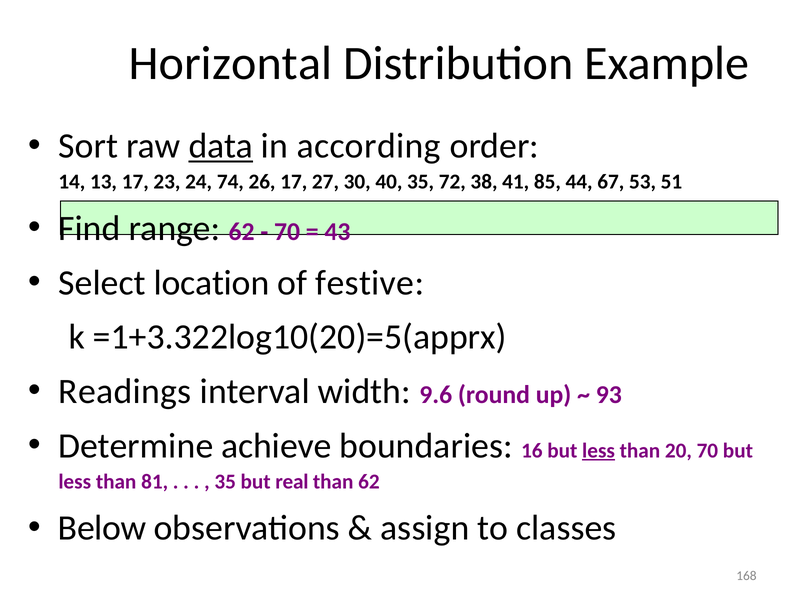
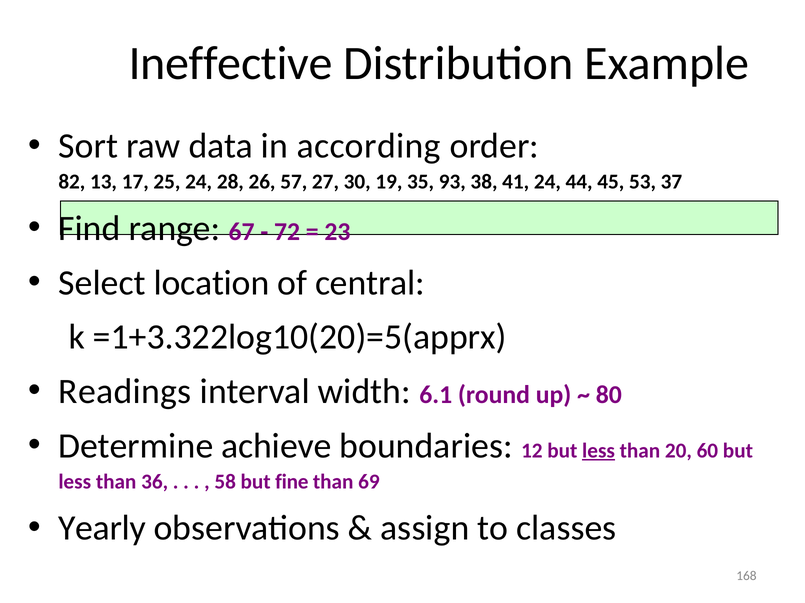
Horizontal: Horizontal -> Ineffective (231, 63)
data underline: present -> none (221, 146)
14: 14 -> 82 (72, 182)
23: 23 -> 25 (167, 182)
74: 74 -> 28 (230, 182)
26 17: 17 -> 57 (294, 182)
40: 40 -> 19 (389, 182)
72: 72 -> 93 (452, 182)
41 85: 85 -> 24 (547, 182)
67: 67 -> 45 (611, 182)
51: 51 -> 37 (671, 182)
range 62: 62 -> 67 (242, 232)
70: 70 -> 72 (287, 232)
43: 43 -> 23 (337, 232)
festive: festive -> central (370, 283)
9.6: 9.6 -> 6.1 (436, 395)
93: 93 -> 80 (609, 395)
16: 16 -> 12 (532, 451)
20 70: 70 -> 60 (707, 451)
81: 81 -> 36 (155, 482)
35: 35 -> 58 (225, 482)
real: real -> fine (292, 482)
than 62: 62 -> 69 (369, 482)
Below: Below -> Yearly (102, 529)
